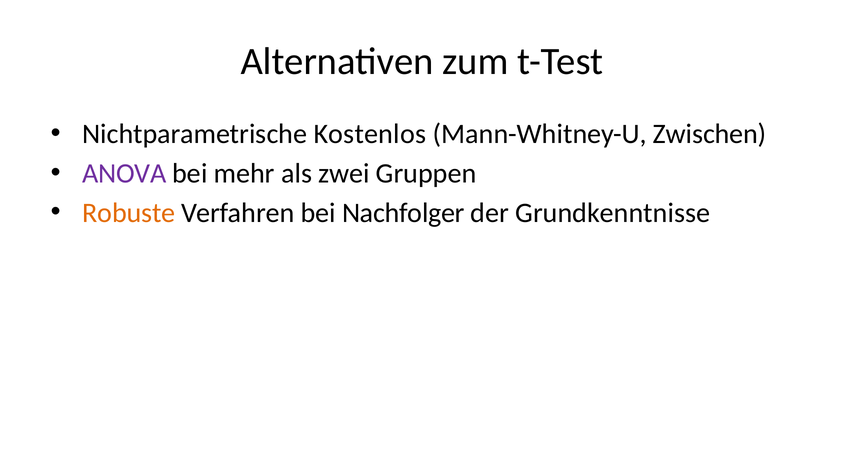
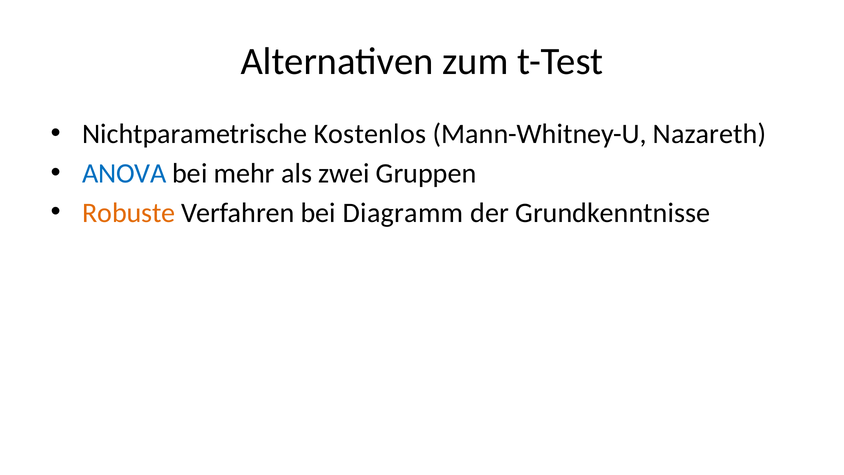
Zwischen: Zwischen -> Nazareth (710, 134)
ANOVA colour: purple -> blue (124, 173)
Nachfolger: Nachfolger -> Diagramm (403, 213)
